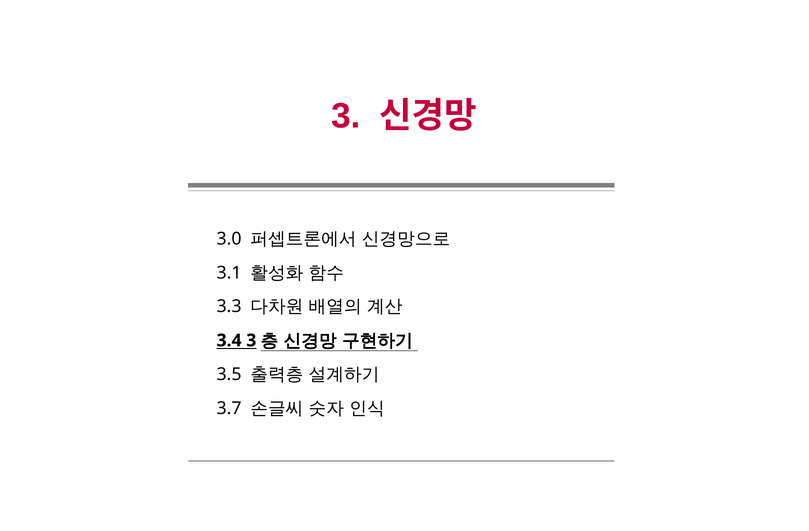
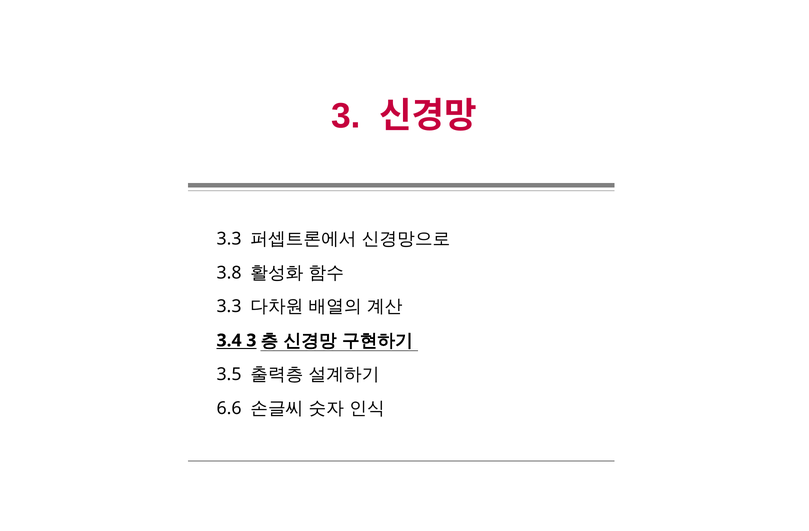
3.0: 3.0 -> 3.3 (229, 239)
3.1: 3.1 -> 3.8 (229, 273)
3.7: 3.7 -> 6.6 (229, 408)
